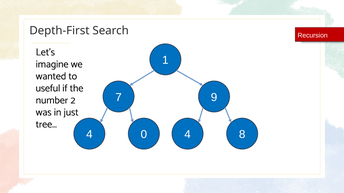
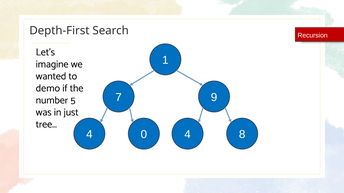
useful: useful -> demo (48, 88)
2: 2 -> 5 (73, 100)
